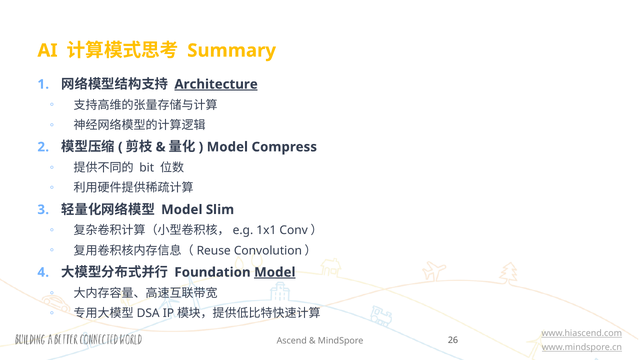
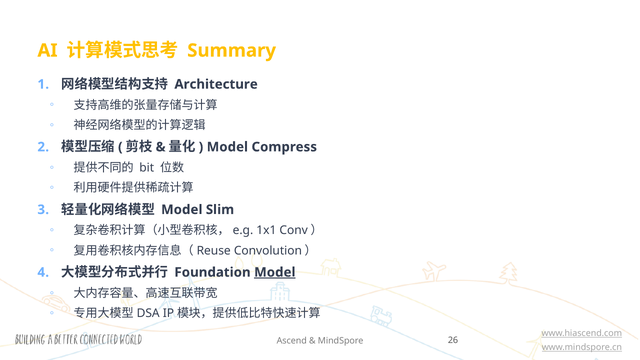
Architecture underline: present -> none (216, 84)
